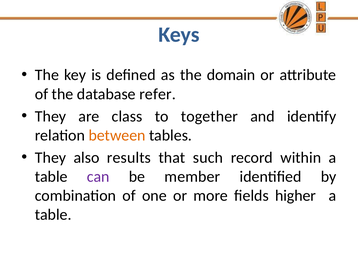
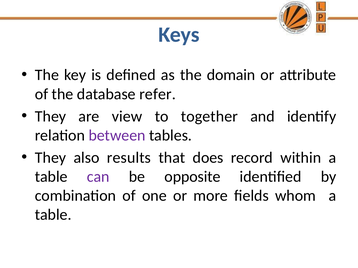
class: class -> view (127, 116)
between colour: orange -> purple (117, 136)
such: such -> does (208, 158)
member: member -> opposite (192, 177)
higher: higher -> whom (296, 196)
